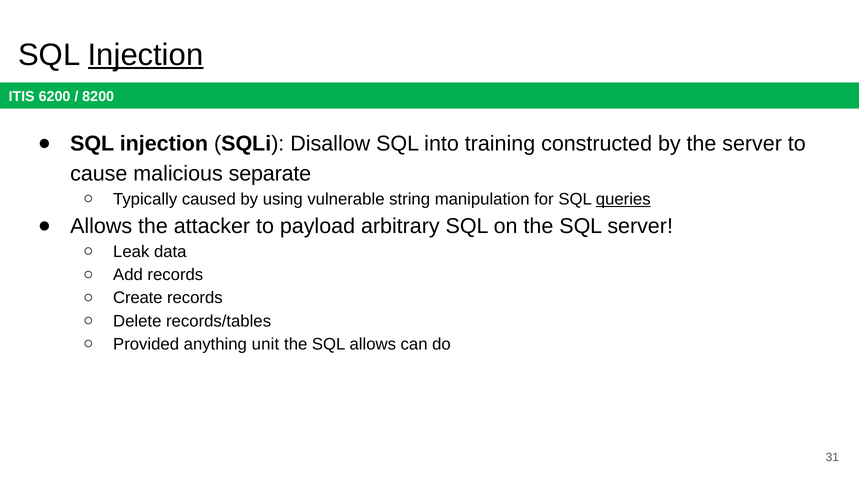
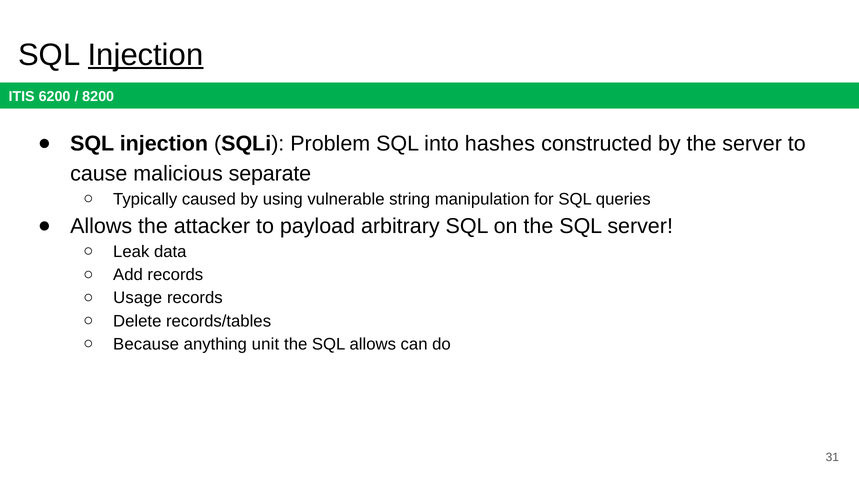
Disallow: Disallow -> Problem (330, 144)
training: training -> hashes (500, 144)
queries underline: present -> none (623, 199)
Create: Create -> Usage (138, 298)
Provided: Provided -> Because (146, 344)
